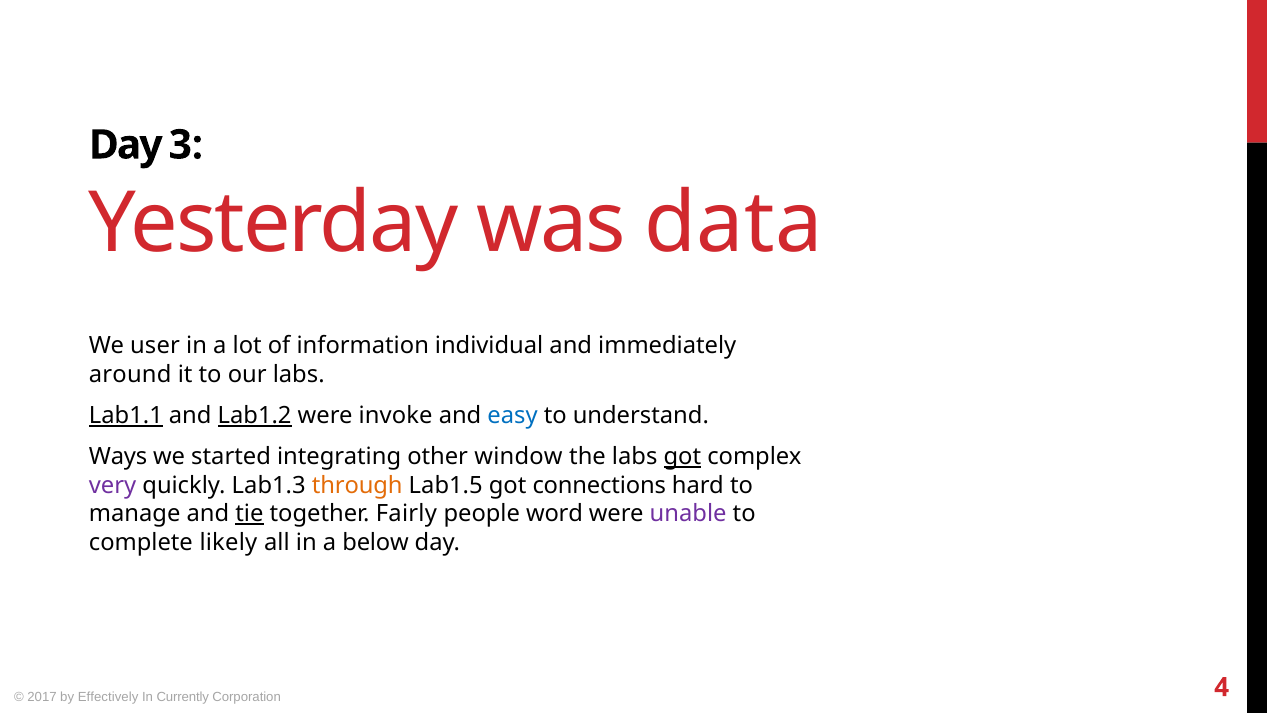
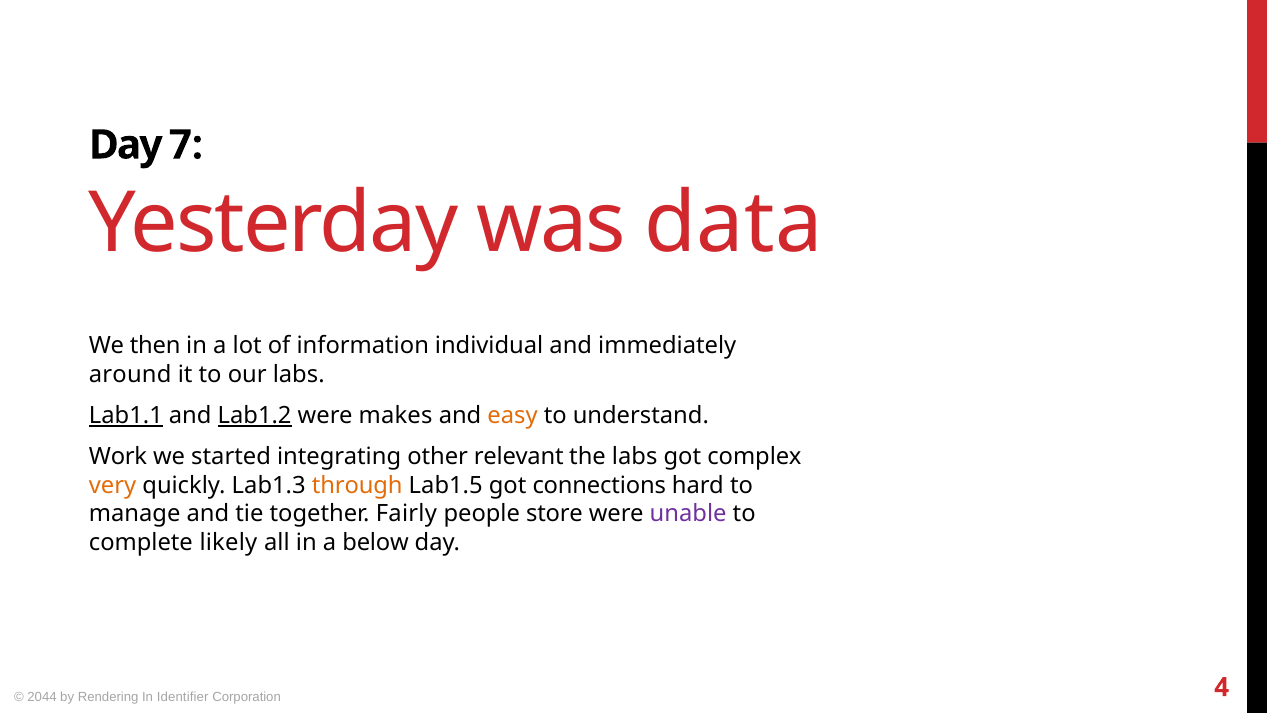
3: 3 -> 7 (186, 145)
user: user -> then (155, 346)
invoke: invoke -> makes (396, 415)
easy colour: blue -> orange (513, 415)
Ways: Ways -> Work (118, 457)
window: window -> relevant (519, 457)
got underline: present -> none (682, 457)
very colour: purple -> orange (113, 485)
tie underline: present -> none (249, 514)
word: word -> store (554, 514)
2017: 2017 -> 2044 (42, 697)
Effectively: Effectively -> Rendering (108, 697)
Currently: Currently -> Identifier (183, 697)
